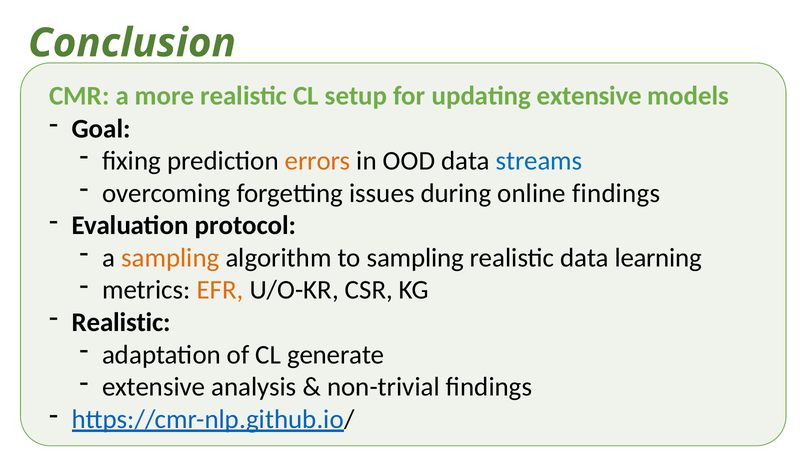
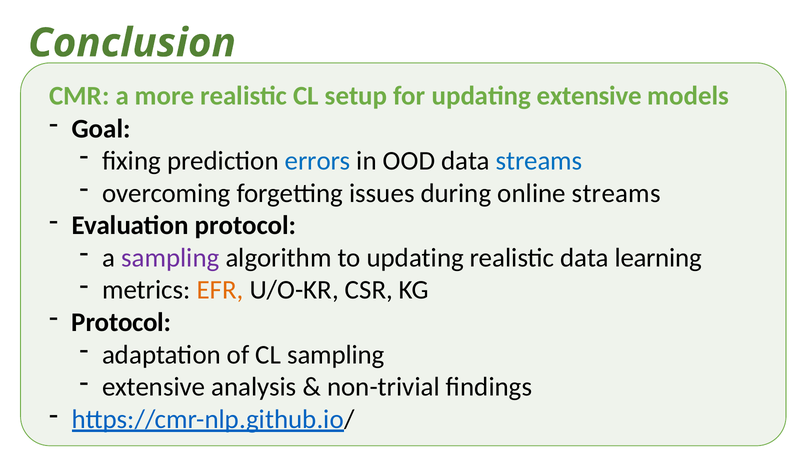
errors colour: orange -> blue (318, 161)
online findings: findings -> streams (616, 193)
sampling colour: orange -> purple (170, 258)
to sampling: sampling -> updating (415, 258)
Realistic: Realistic -> Protocol (121, 323)
CL generate: generate -> sampling (336, 355)
